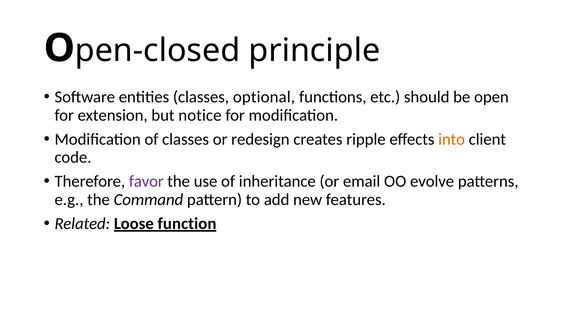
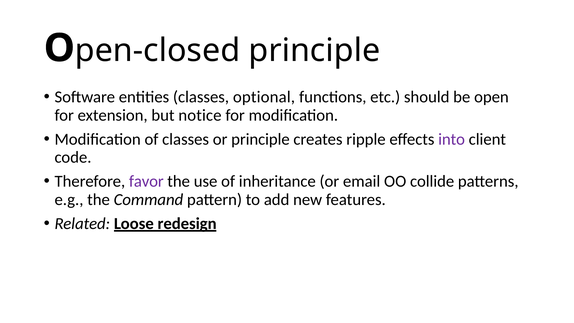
or redesign: redesign -> principle (260, 139)
into colour: orange -> purple (452, 139)
evolve: evolve -> collide (432, 181)
function: function -> redesign (187, 224)
